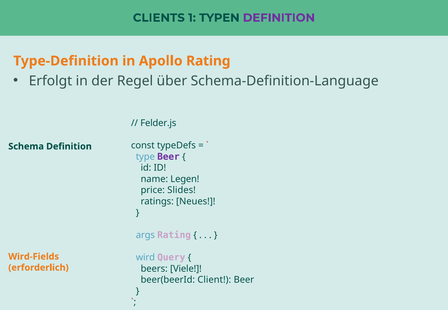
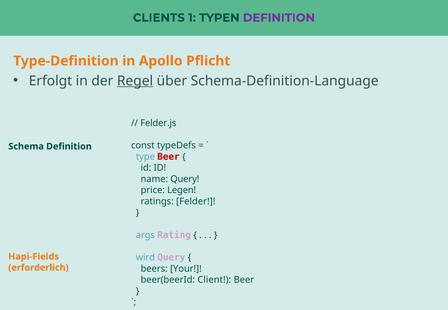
Apollo Rating: Rating -> Pflicht (208, 61)
Regel underline: none -> present (135, 81)
Beer colour: purple -> red (168, 157)
name Legen: Legen -> Query (185, 179)
Slides: Slides -> Legen (182, 190)
Neues: Neues -> Felder (196, 202)
Wird-Fields: Wird-Fields -> Hapi-Fields (34, 257)
Viele: Viele -> Your (186, 269)
